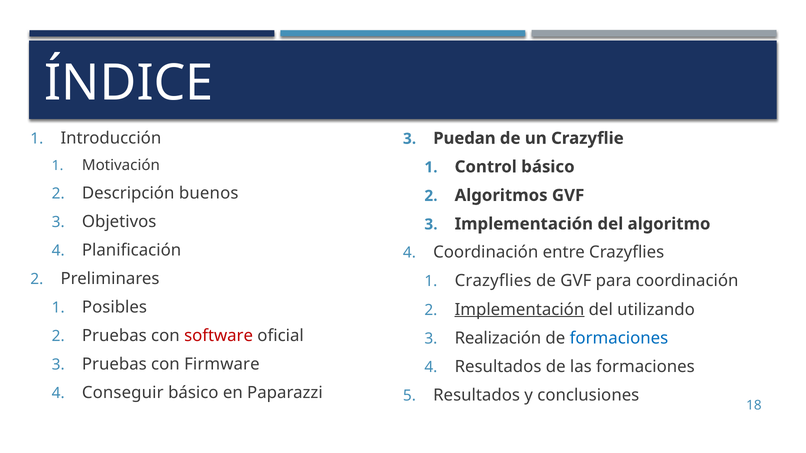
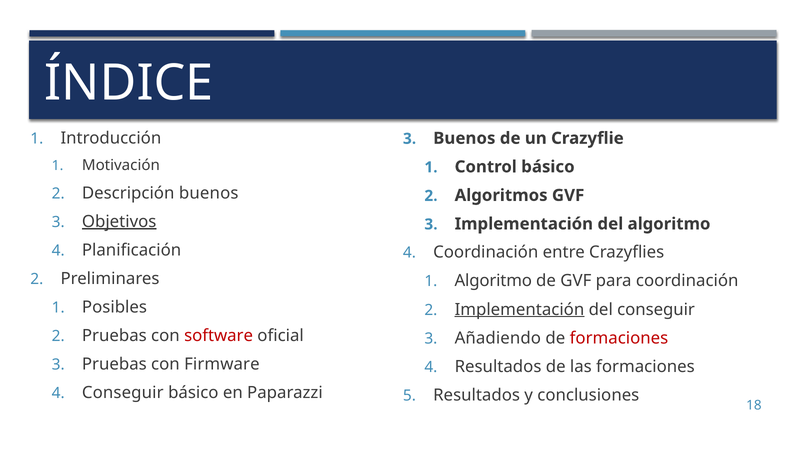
Puedan: Puedan -> Buenos (464, 138)
Objetivos underline: none -> present (119, 222)
Crazyflies: Crazyflies -> Algoritmo (493, 281)
del utilizando: utilizando -> conseguir (656, 310)
Realización: Realización -> Añadiendo (498, 338)
formaciones colour: blue -> red (619, 338)
